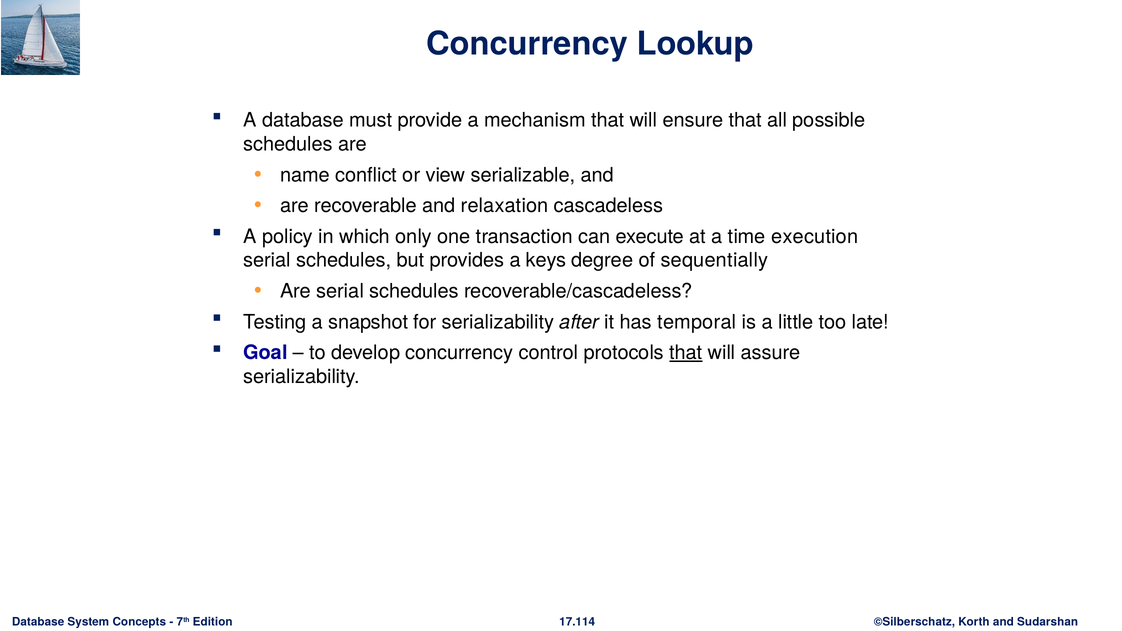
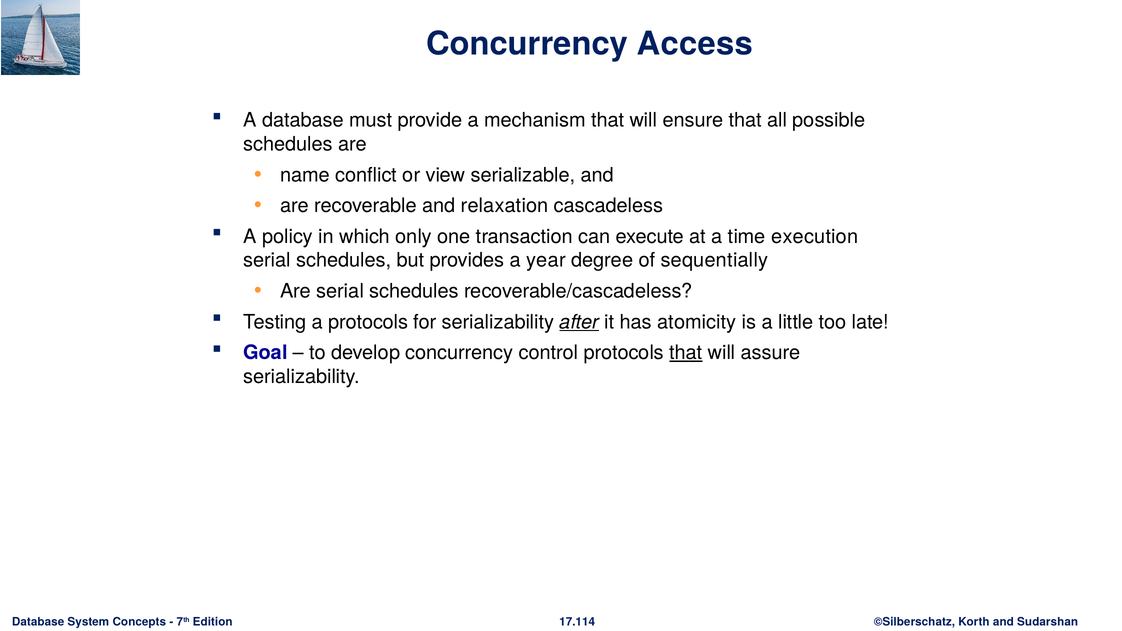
Lookup: Lookup -> Access (695, 44)
keys: keys -> year (546, 260)
a snapshot: snapshot -> protocols (368, 322)
after underline: none -> present (579, 322)
temporal: temporal -> atomicity (697, 322)
